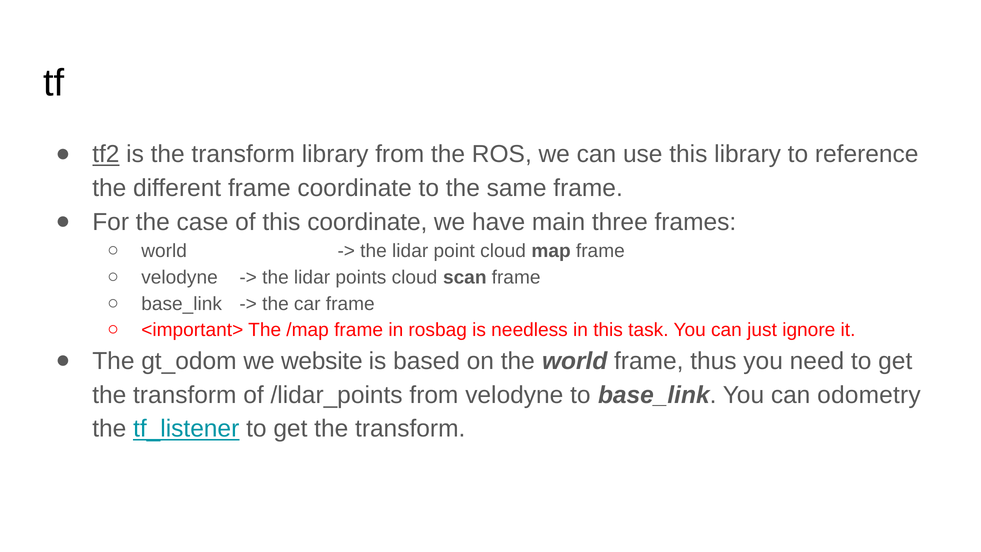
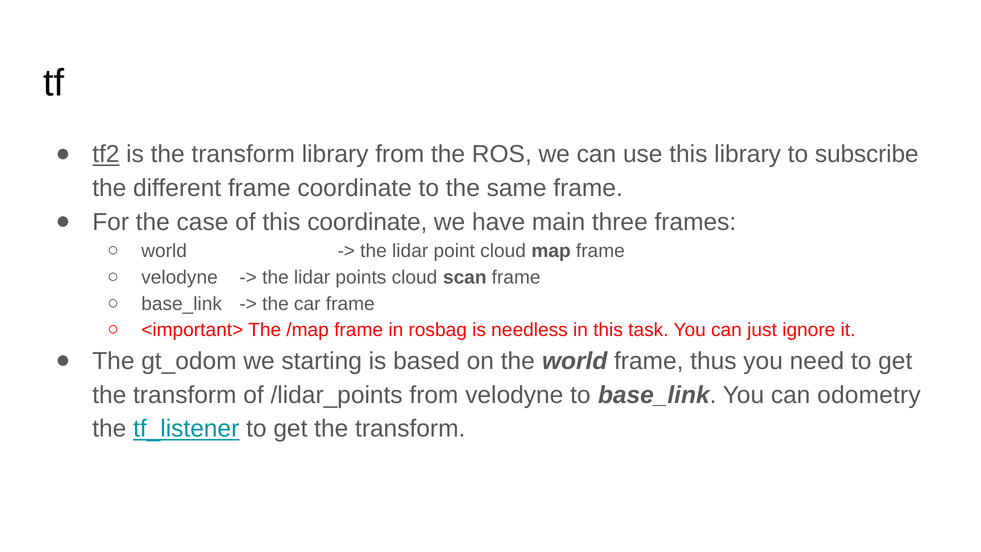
reference: reference -> subscribe (867, 154)
website: website -> starting (322, 361)
